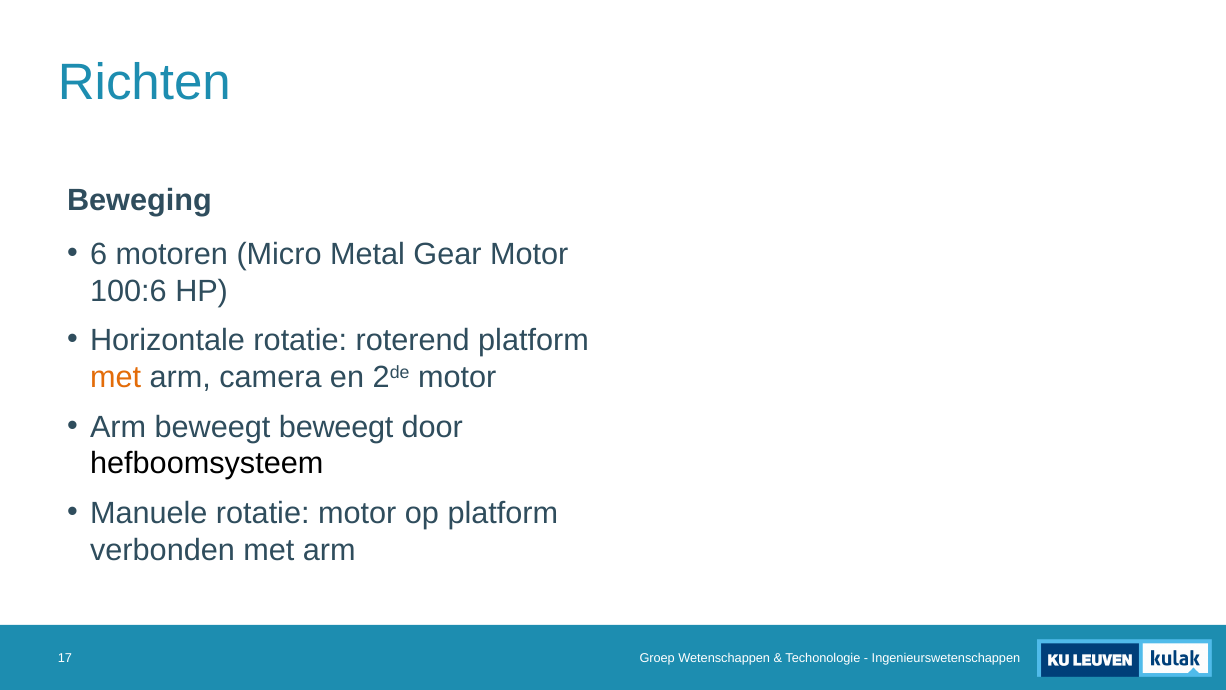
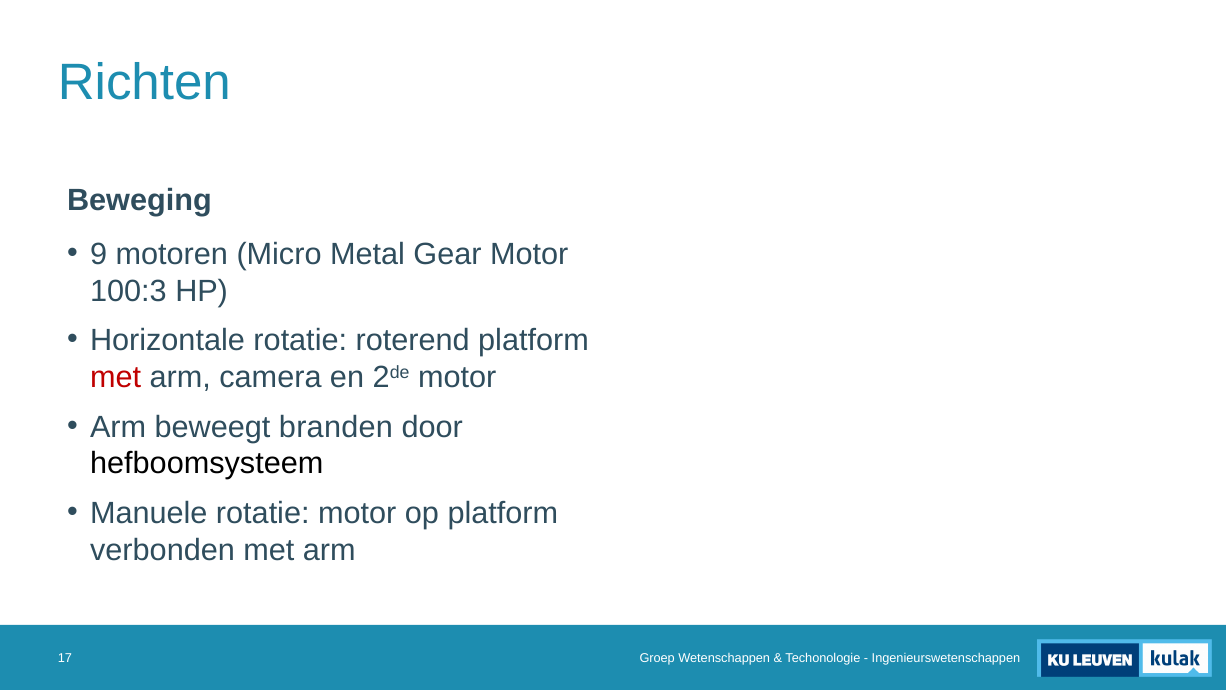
6: 6 -> 9 (99, 254)
100:6: 100:6 -> 100:3 (128, 291)
met colour: orange -> red (116, 377)
beweegt beweegt: beweegt -> branden (336, 427)
